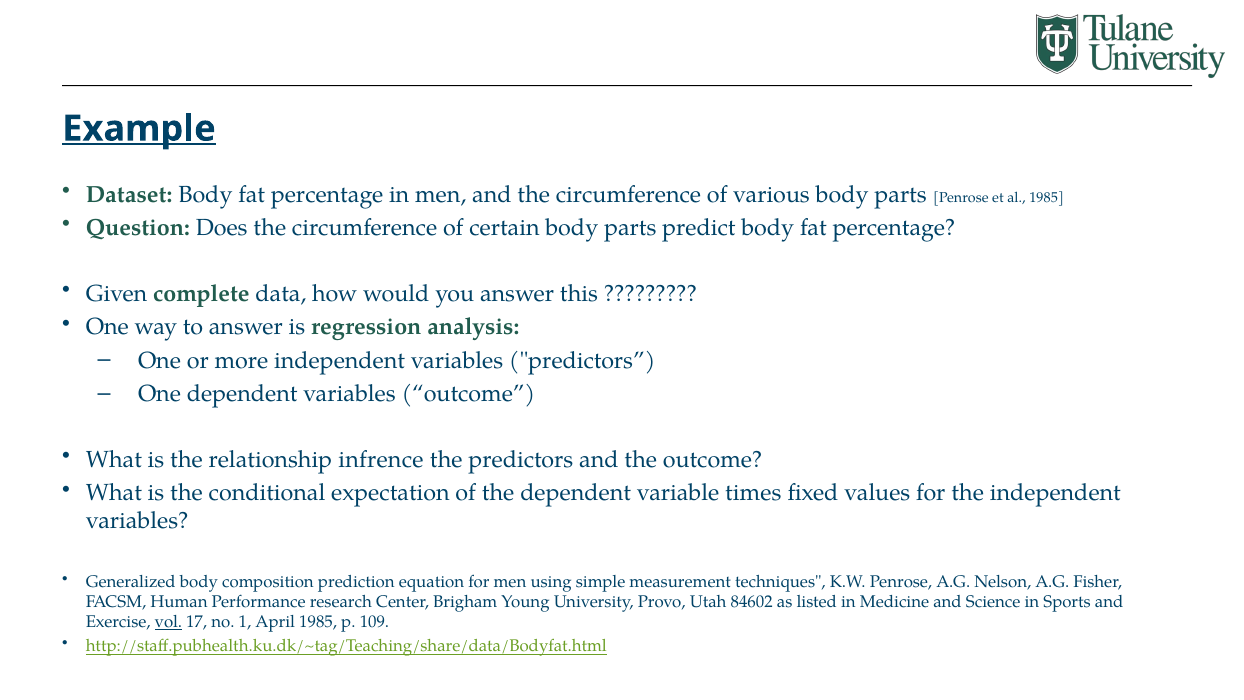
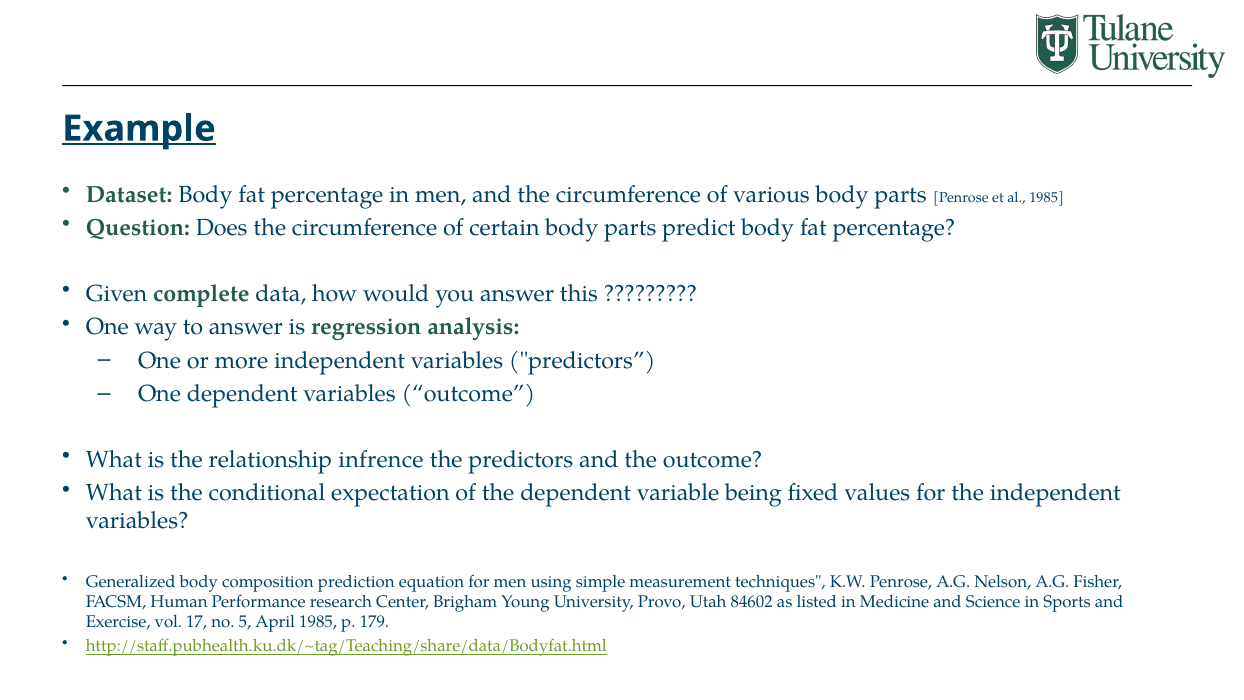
times: times -> being (753, 493)
vol underline: present -> none (168, 622)
1: 1 -> 5 (245, 622)
109: 109 -> 179 (374, 622)
